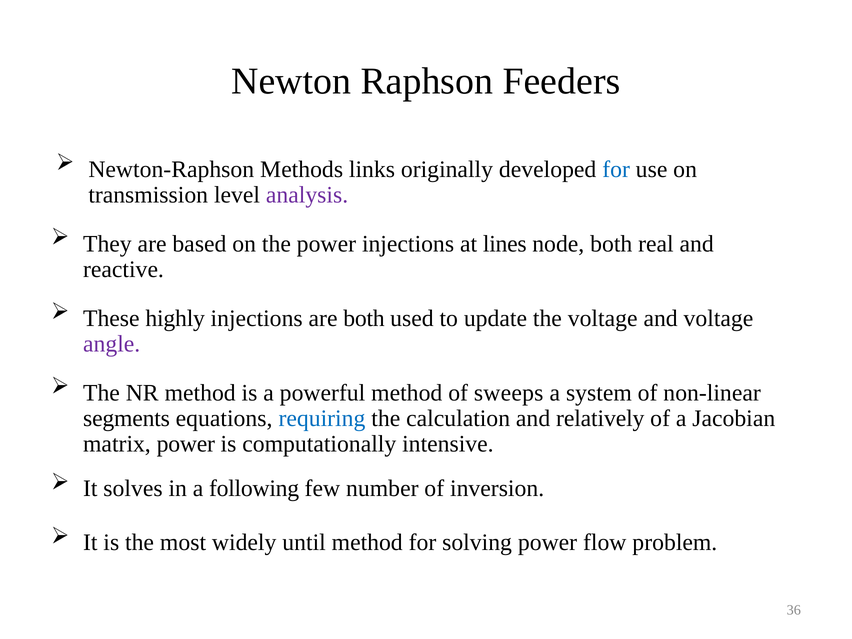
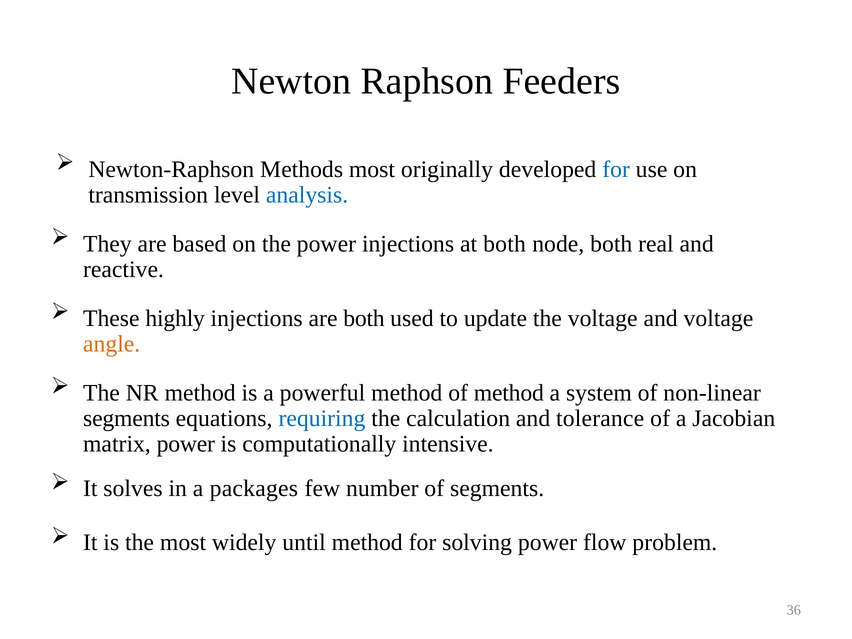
Methods links: links -> most (372, 169)
analysis colour: purple -> blue (307, 195)
at lines: lines -> both (505, 244)
angle colour: purple -> orange (112, 344)
of sweeps: sweeps -> method (509, 393)
relatively: relatively -> tolerance (600, 418)
following: following -> packages (254, 489)
of inversion: inversion -> segments (497, 489)
